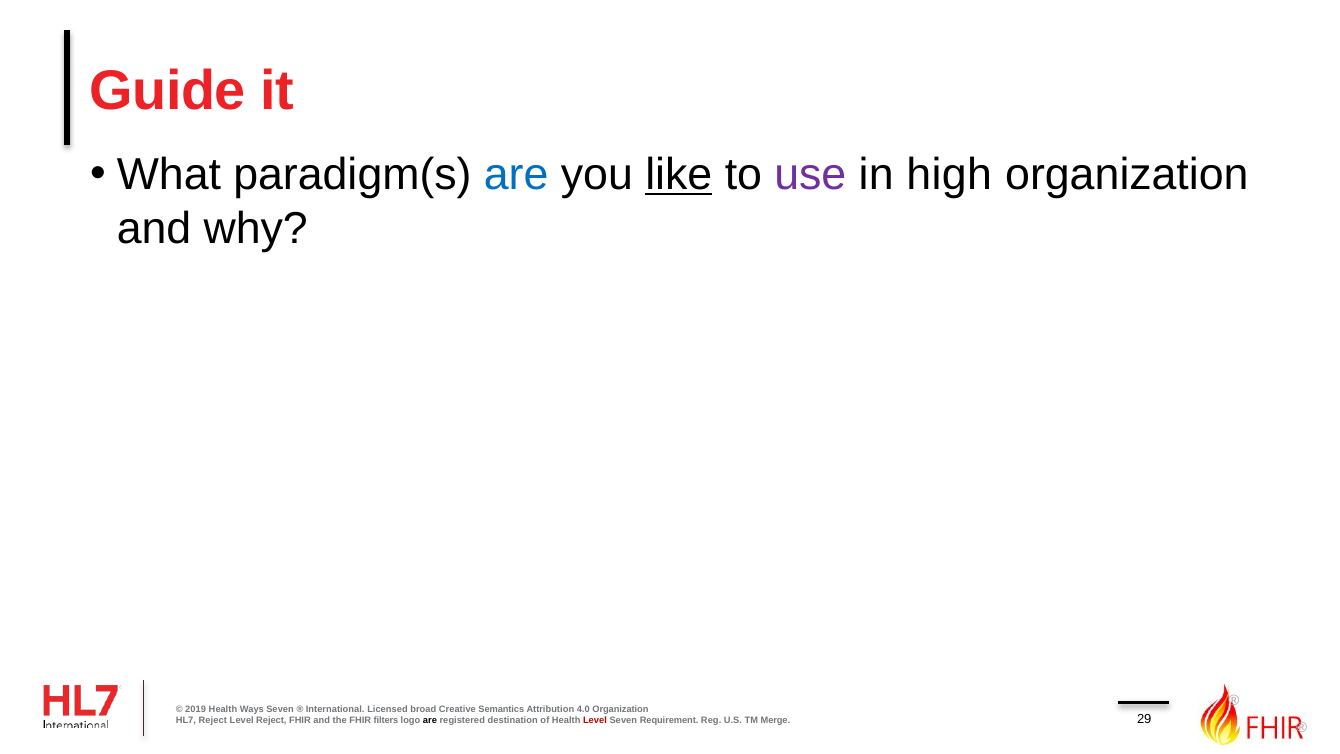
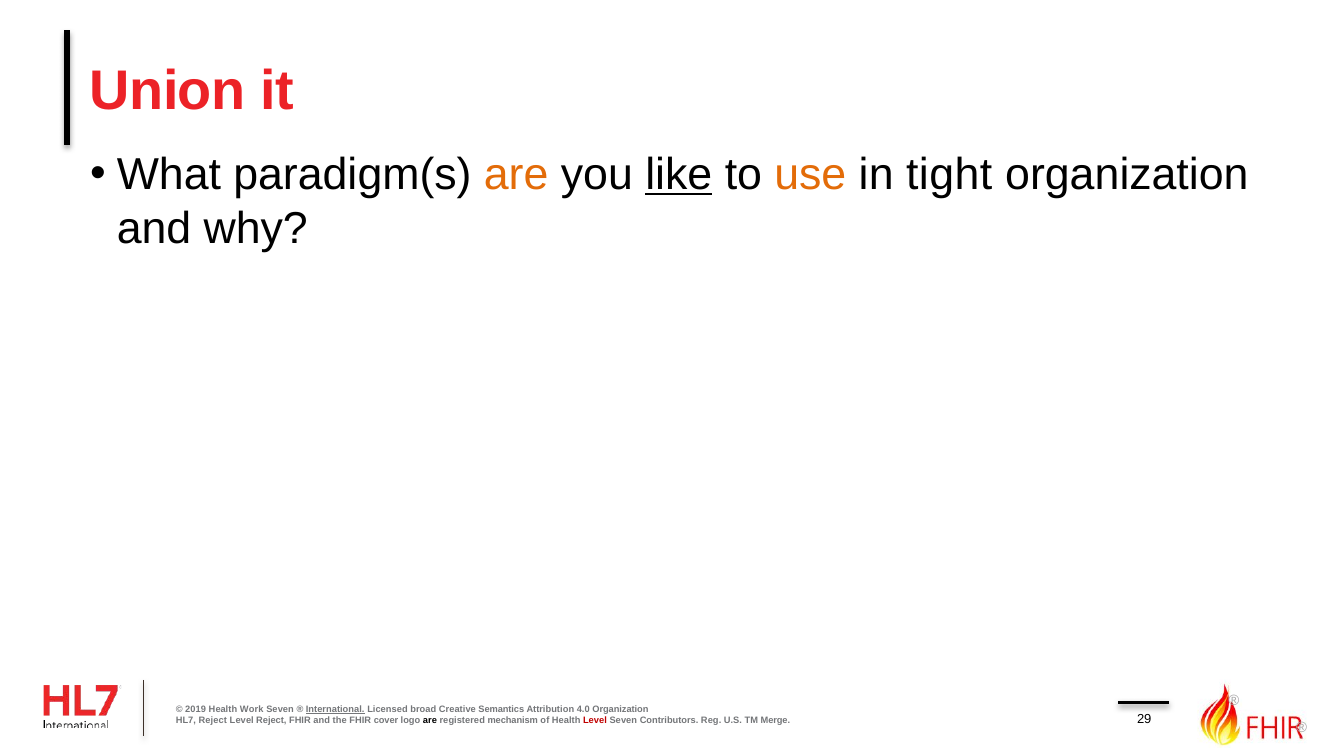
Guide: Guide -> Union (168, 91)
are colour: blue -> orange (516, 175)
use colour: purple -> orange (810, 175)
high: high -> tight (949, 175)
Ways: Ways -> Work (252, 710)
International underline: none -> present (335, 710)
filters: filters -> cover (386, 721)
destination: destination -> mechanism (513, 721)
Requirement: Requirement -> Contributors (669, 721)
